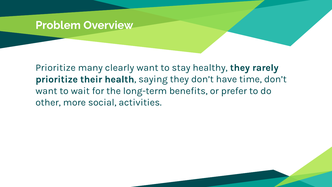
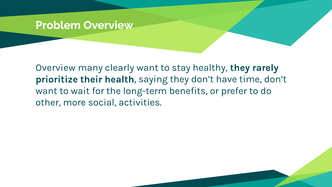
Prioritize: Prioritize -> Overview (56, 68)
